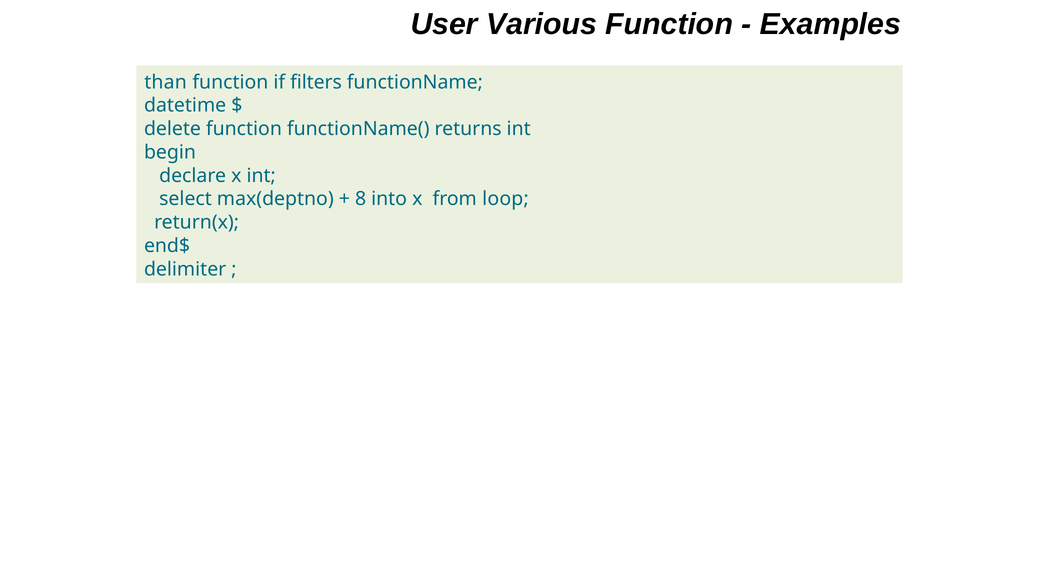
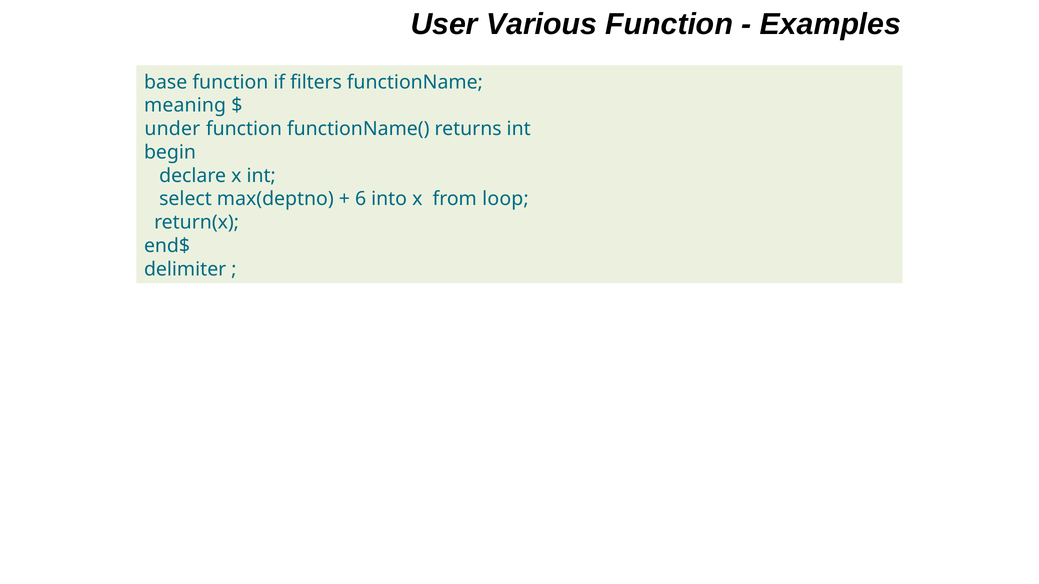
than: than -> base (166, 82)
datetime: datetime -> meaning (185, 106)
delete: delete -> under (172, 129)
8: 8 -> 6 (361, 199)
